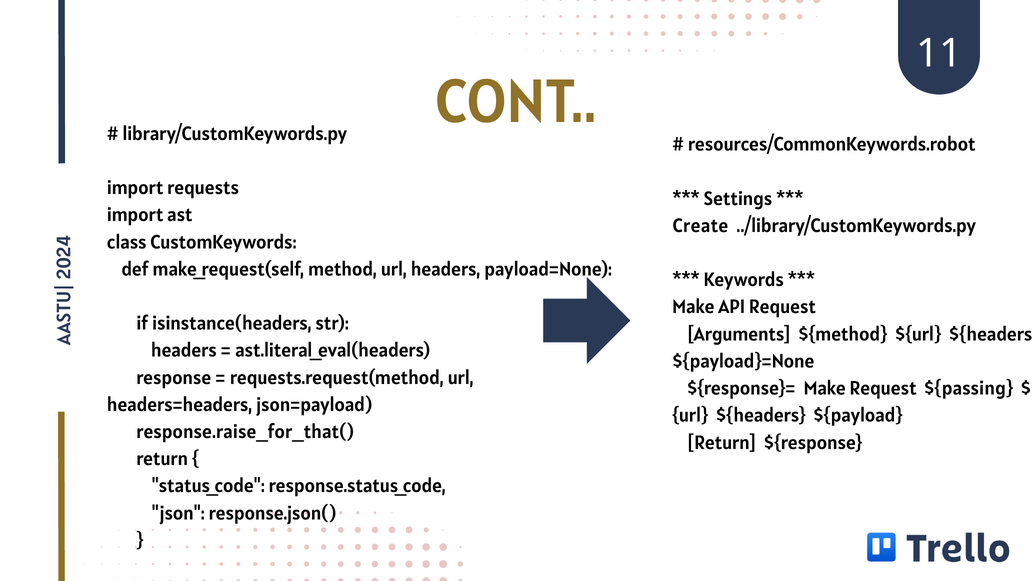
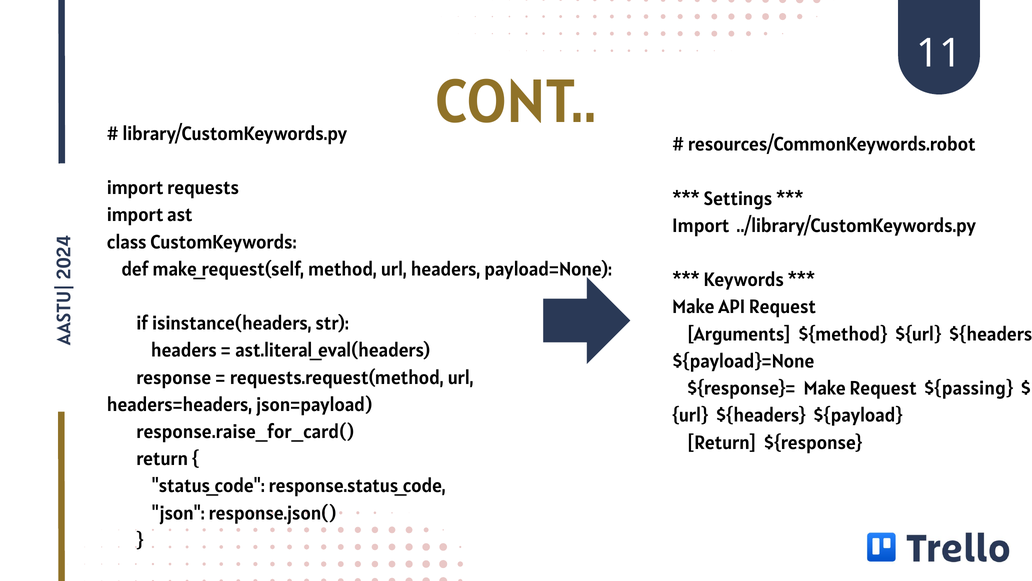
Create: Create -> Import (701, 226)
response.raise_for_that(: response.raise_for_that( -> response.raise_for_card( (245, 431)
